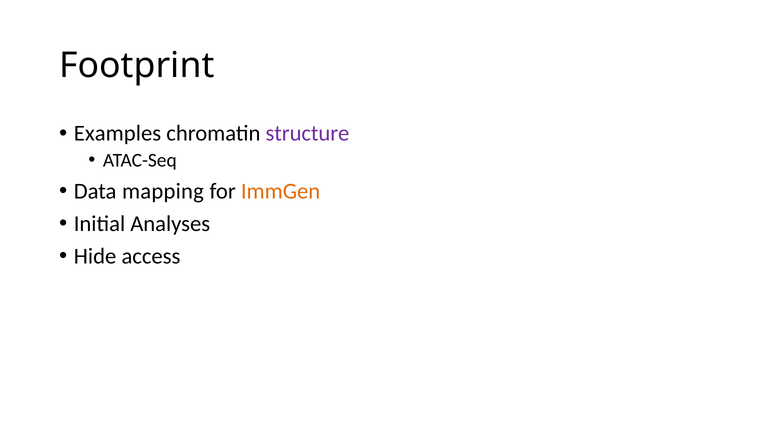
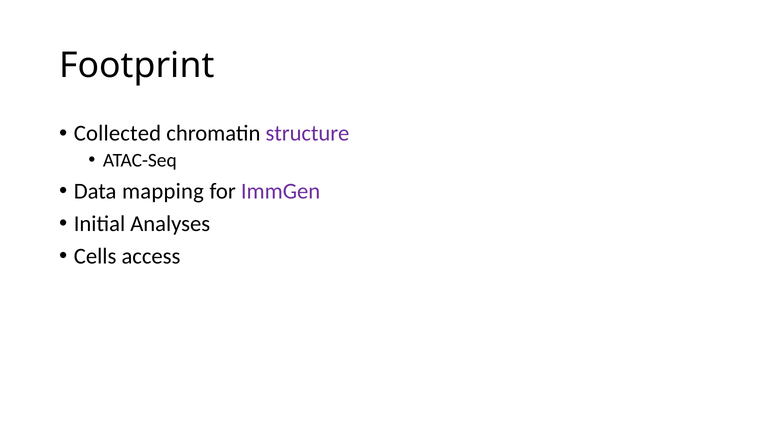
Examples: Examples -> Collected (117, 134)
ImmGen colour: orange -> purple (281, 191)
Hide: Hide -> Cells (95, 256)
